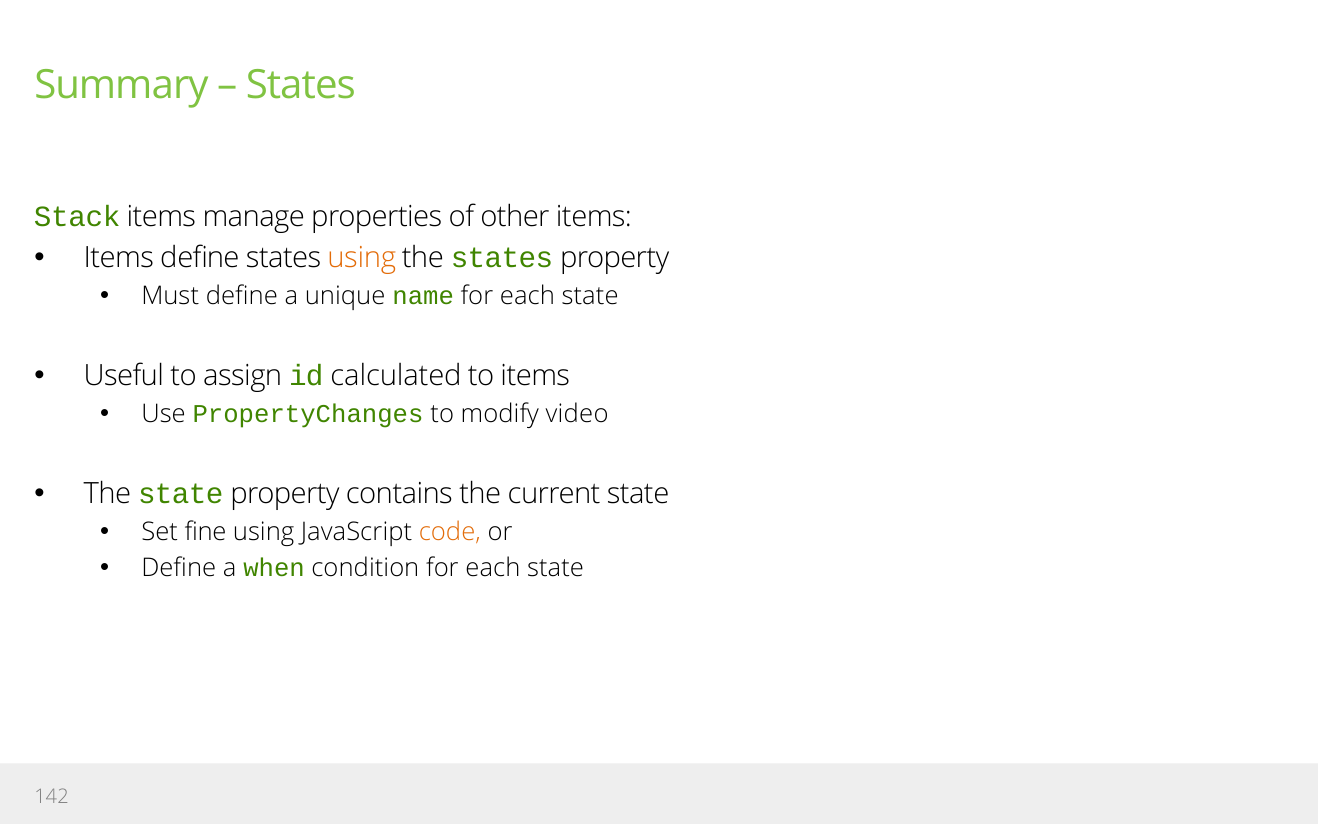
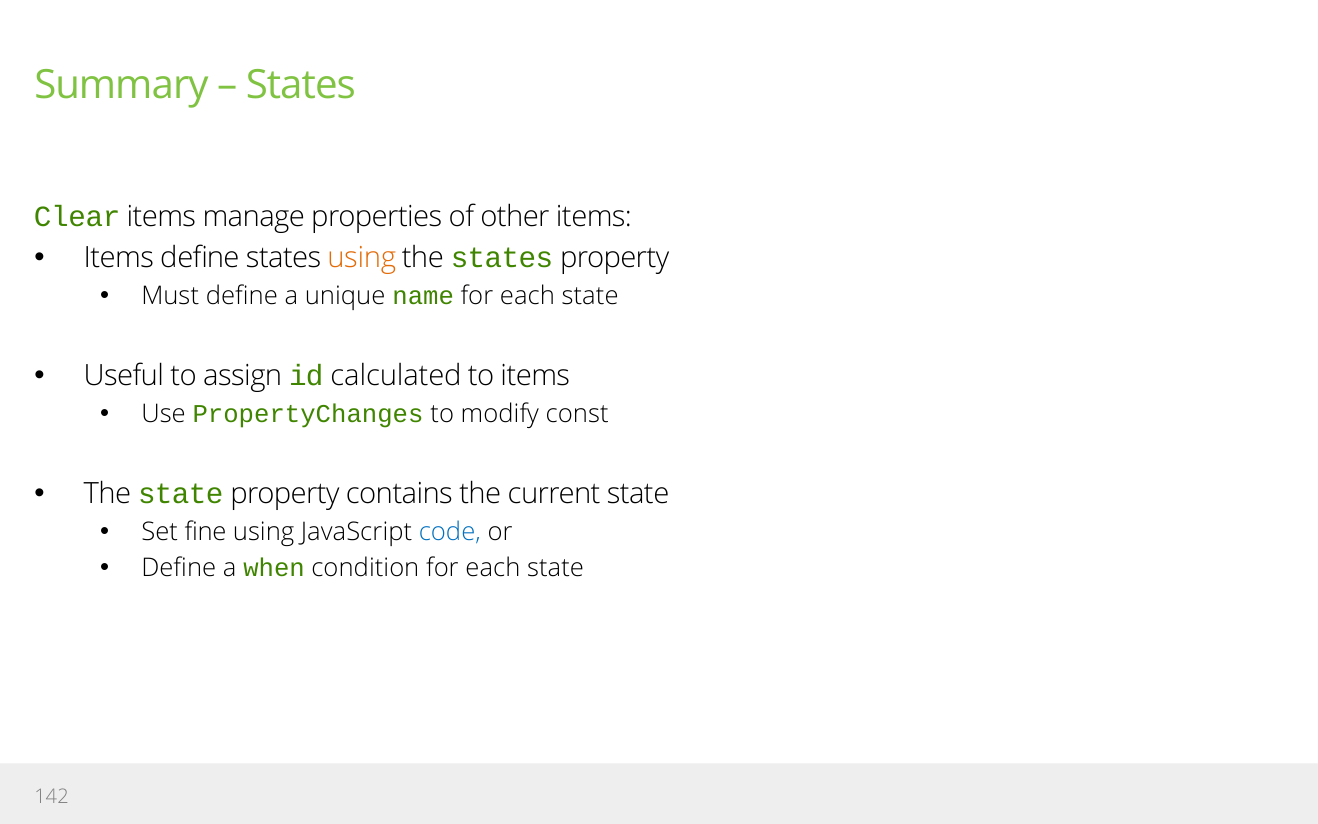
Stack: Stack -> Clear (77, 217)
video: video -> const (577, 414)
code colour: orange -> blue (450, 532)
